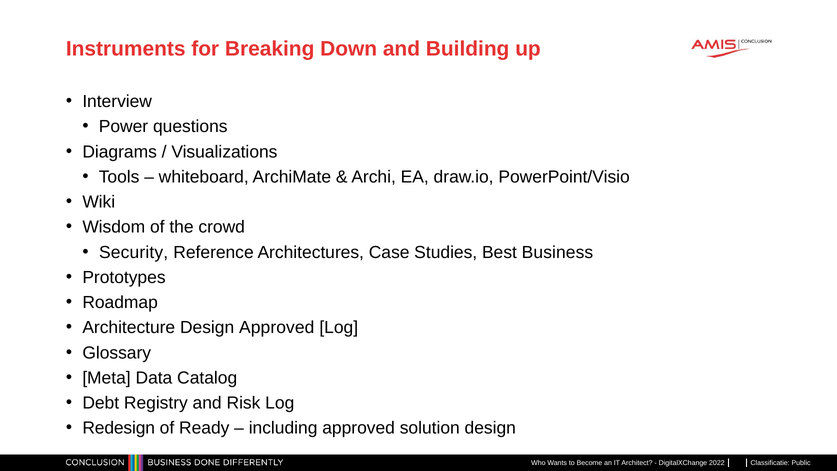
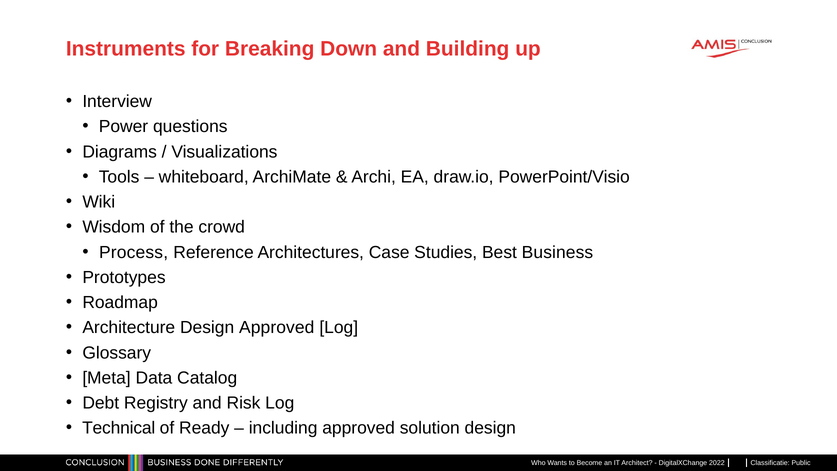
Security: Security -> Process (134, 252)
Redesign: Redesign -> Technical (119, 428)
